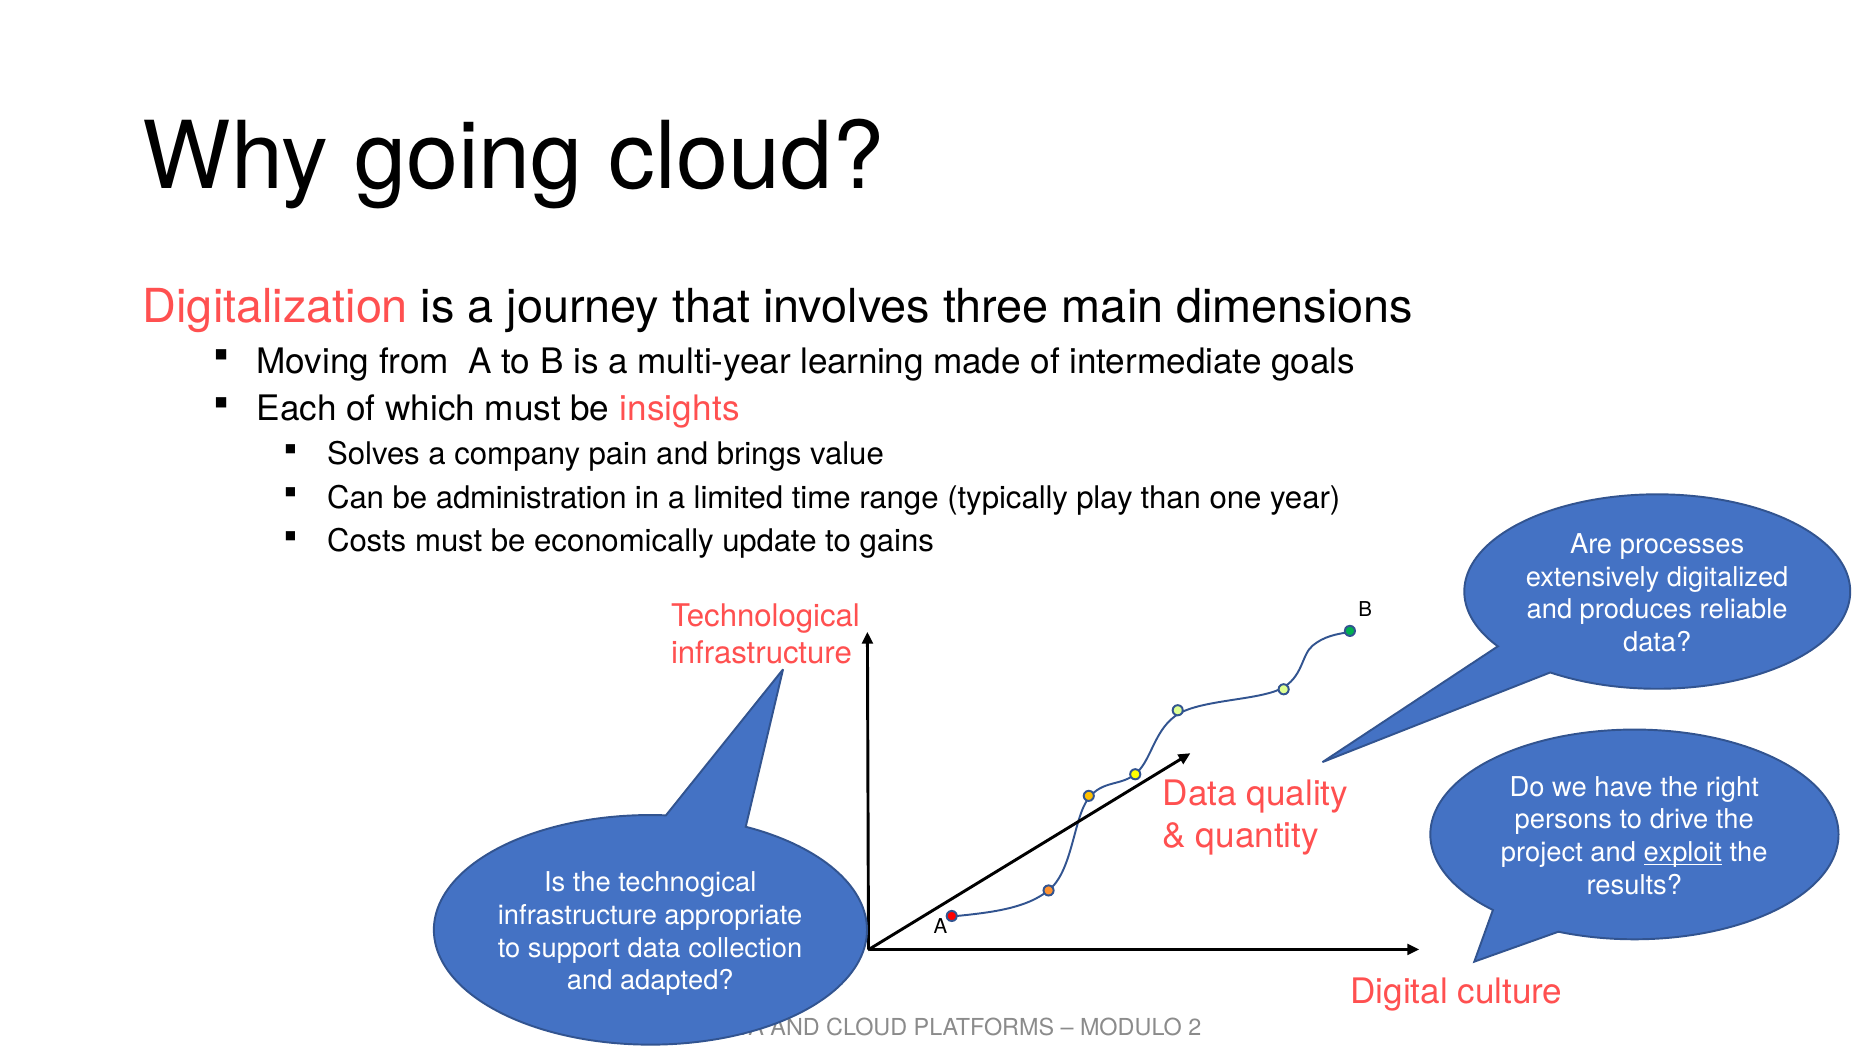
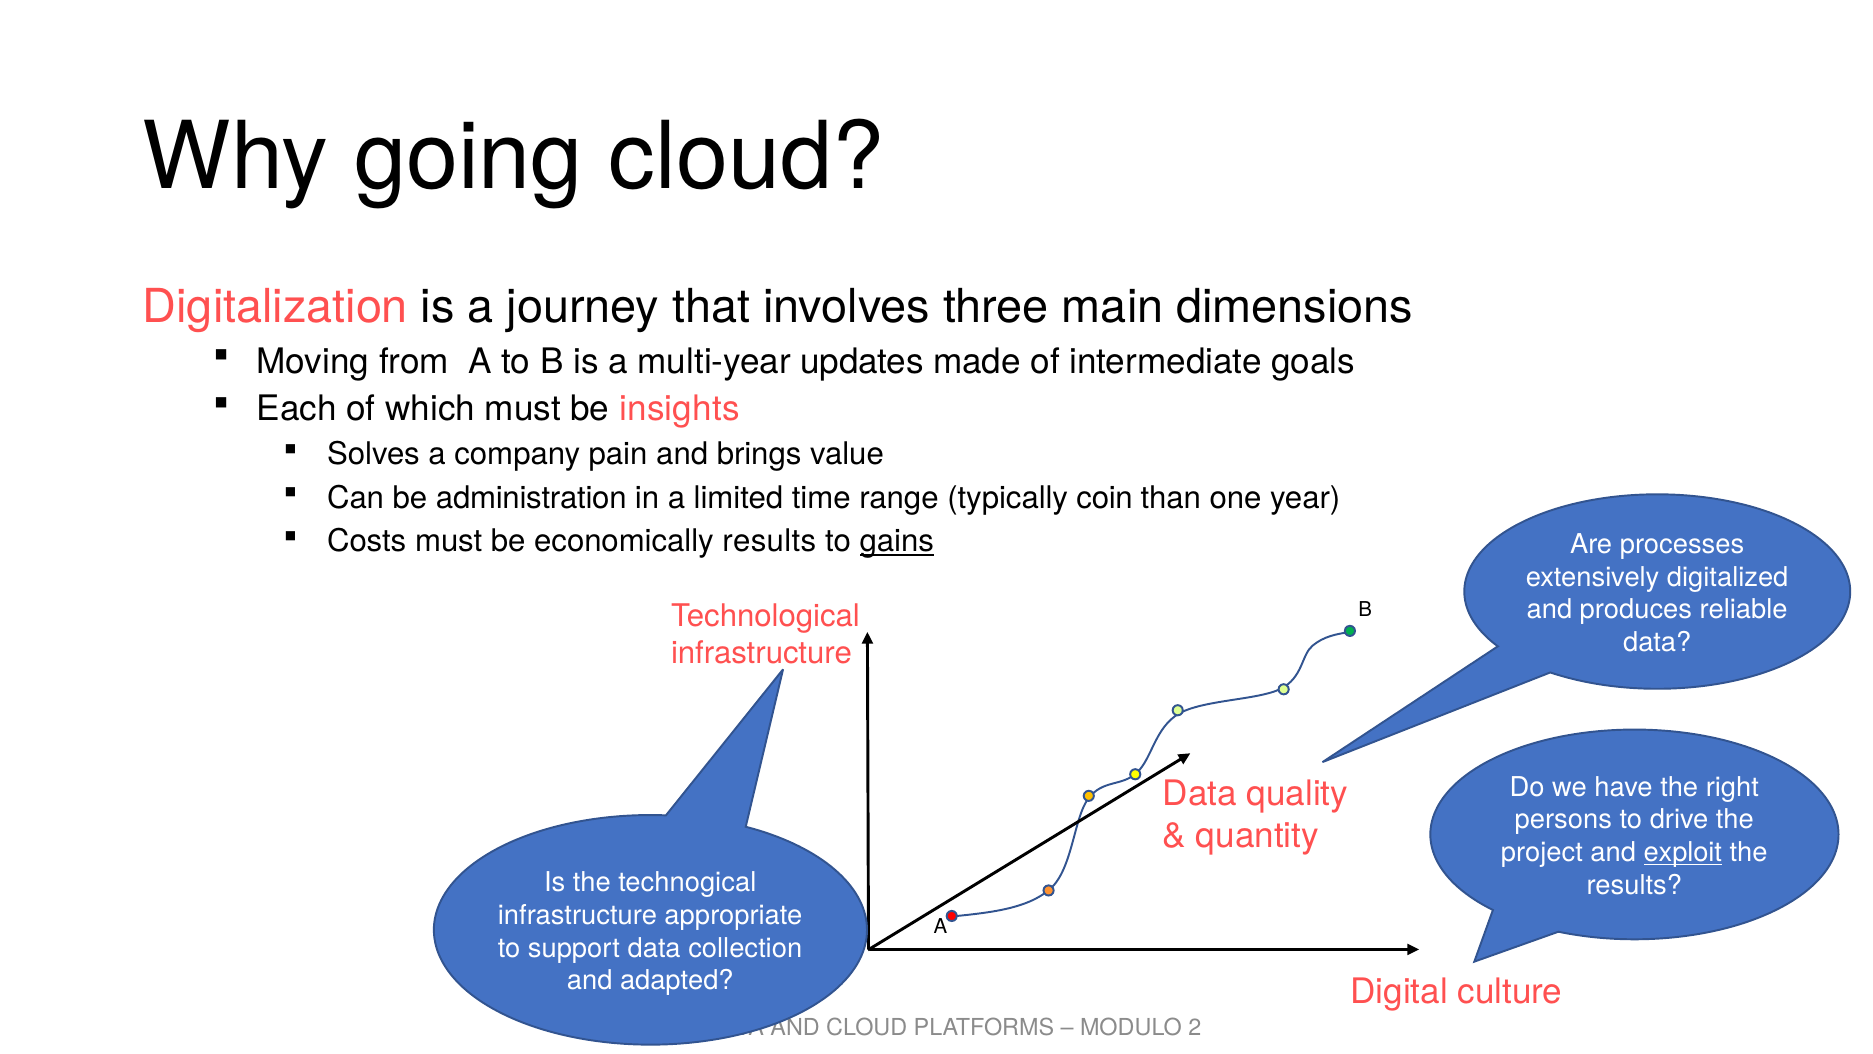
learning: learning -> updates (862, 361)
play: play -> coin (1105, 498)
economically update: update -> results (769, 541)
gains underline: none -> present (897, 541)
